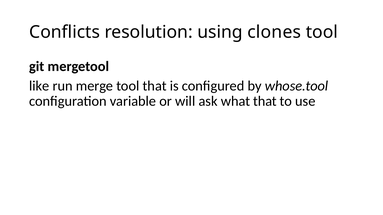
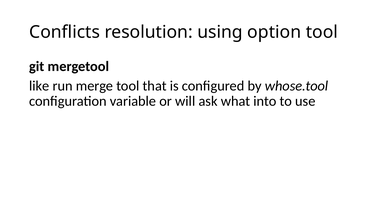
clones: clones -> option (274, 32)
what that: that -> into (265, 101)
